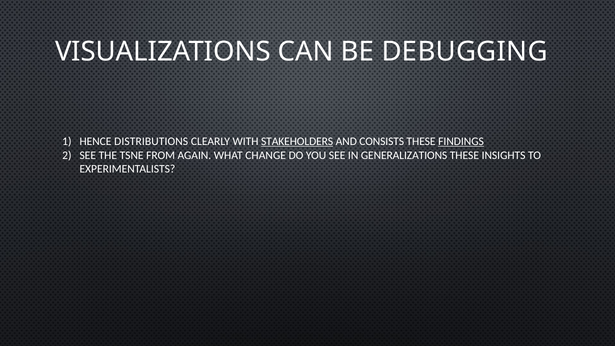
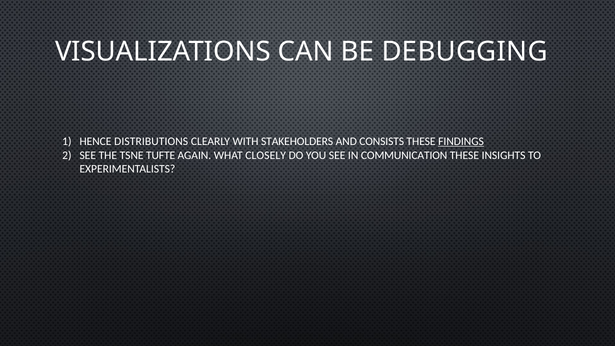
STAKEHOLDERS underline: present -> none (297, 141)
FROM: FROM -> TUFTE (161, 155)
CHANGE: CHANGE -> CLOSELY (266, 155)
GENERALIZATIONS: GENERALIZATIONS -> COMMUNICATION (404, 155)
